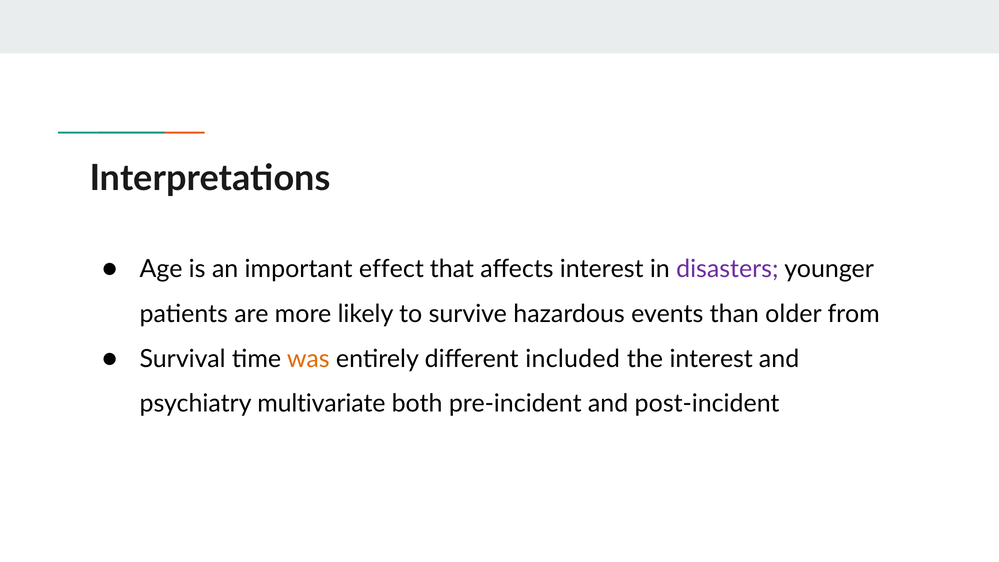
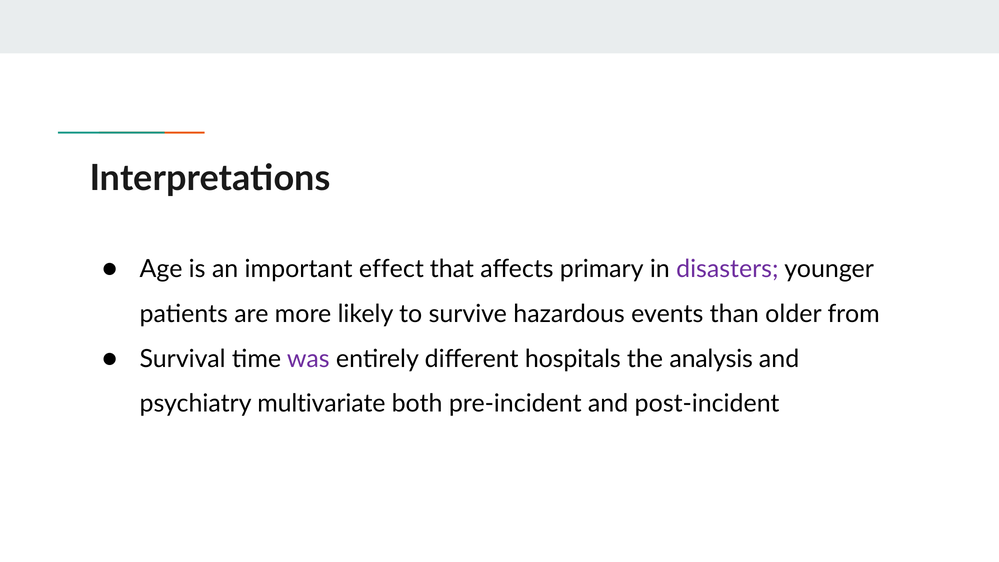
affects interest: interest -> primary (602, 269)
was colour: orange -> purple (308, 359)
included: included -> hospitals (573, 359)
the interest: interest -> analysis (711, 359)
